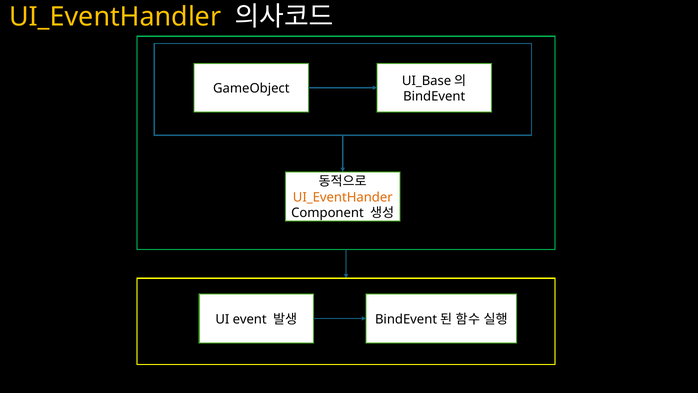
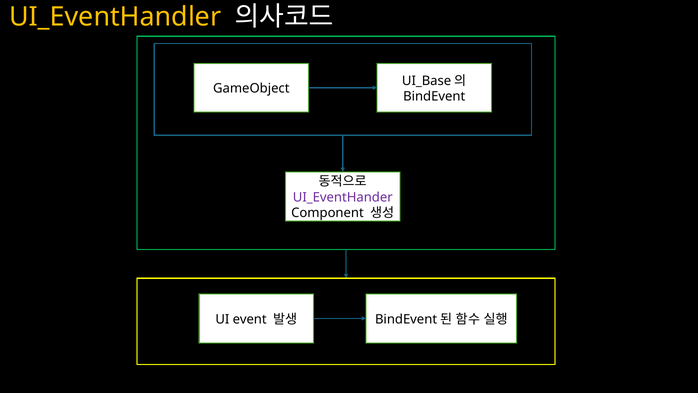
UI_EventHander colour: orange -> purple (343, 197)
